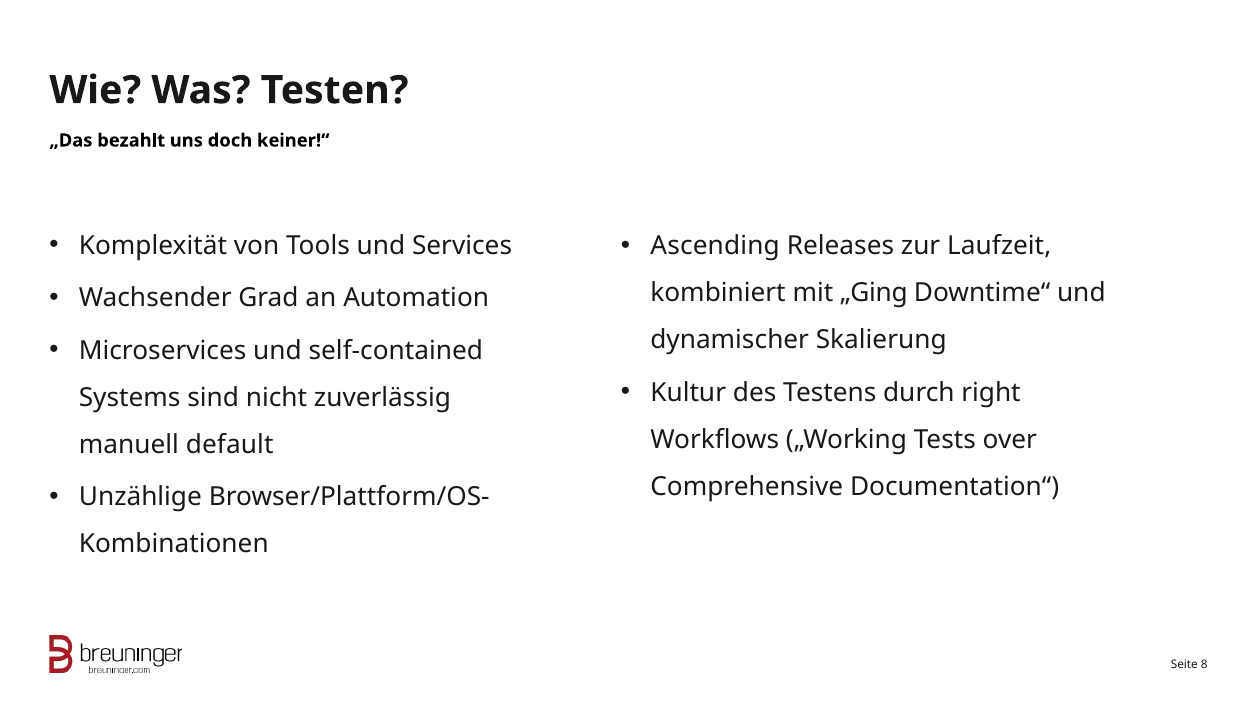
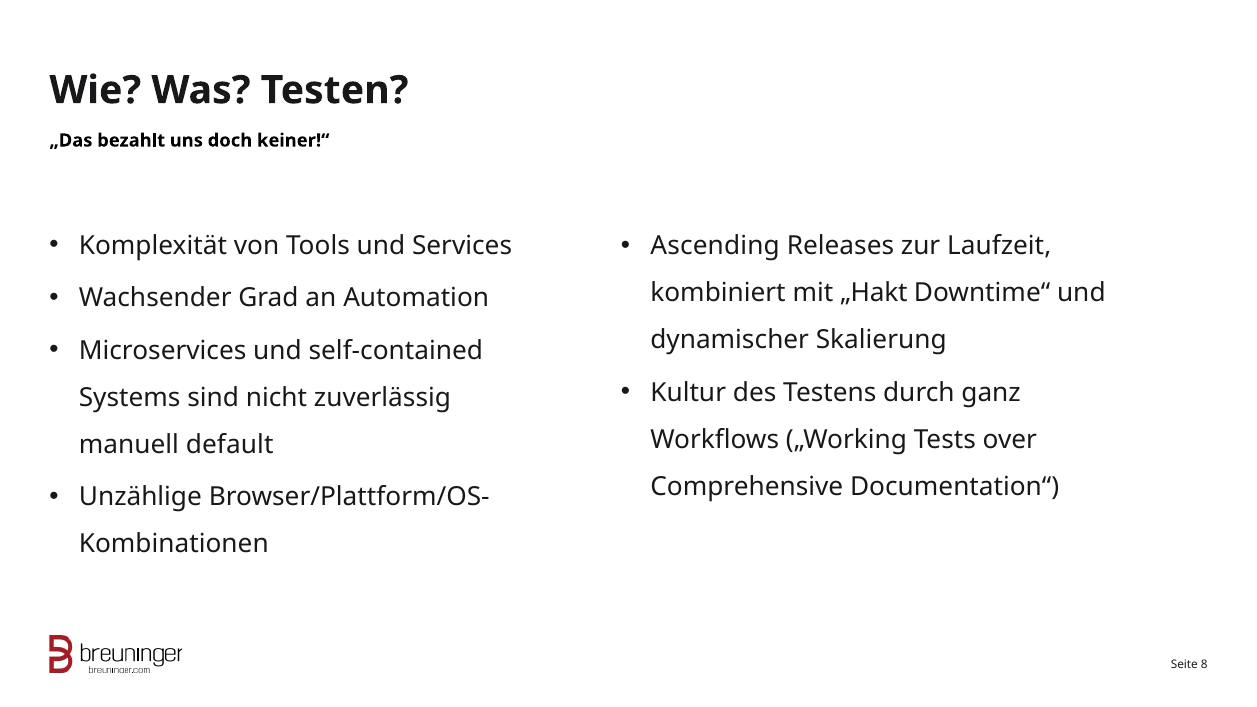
„Ging: „Ging -> „Hakt (874, 293)
right: right -> ganz (991, 393)
